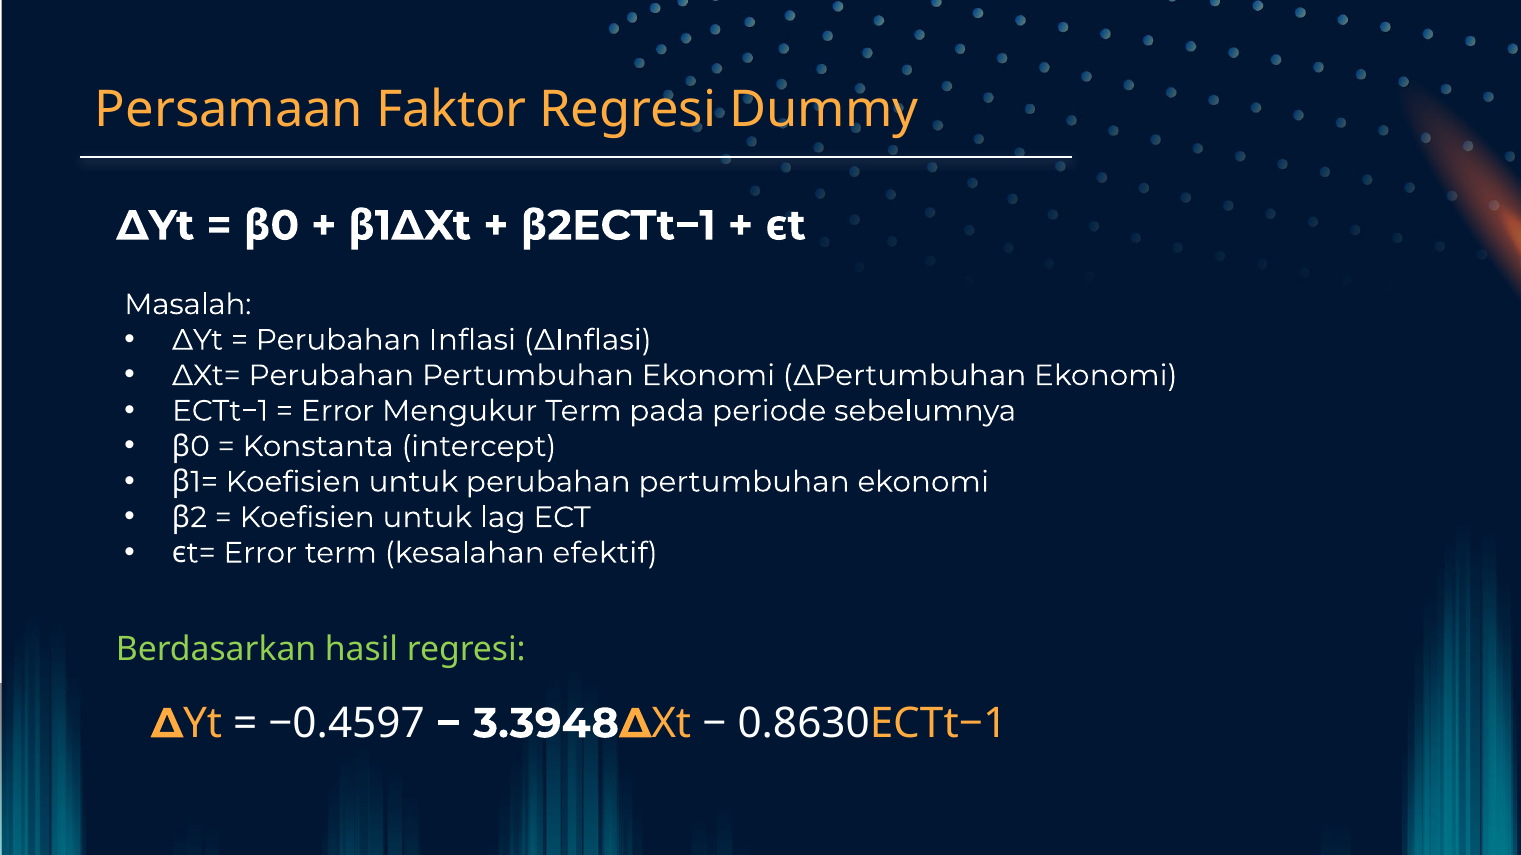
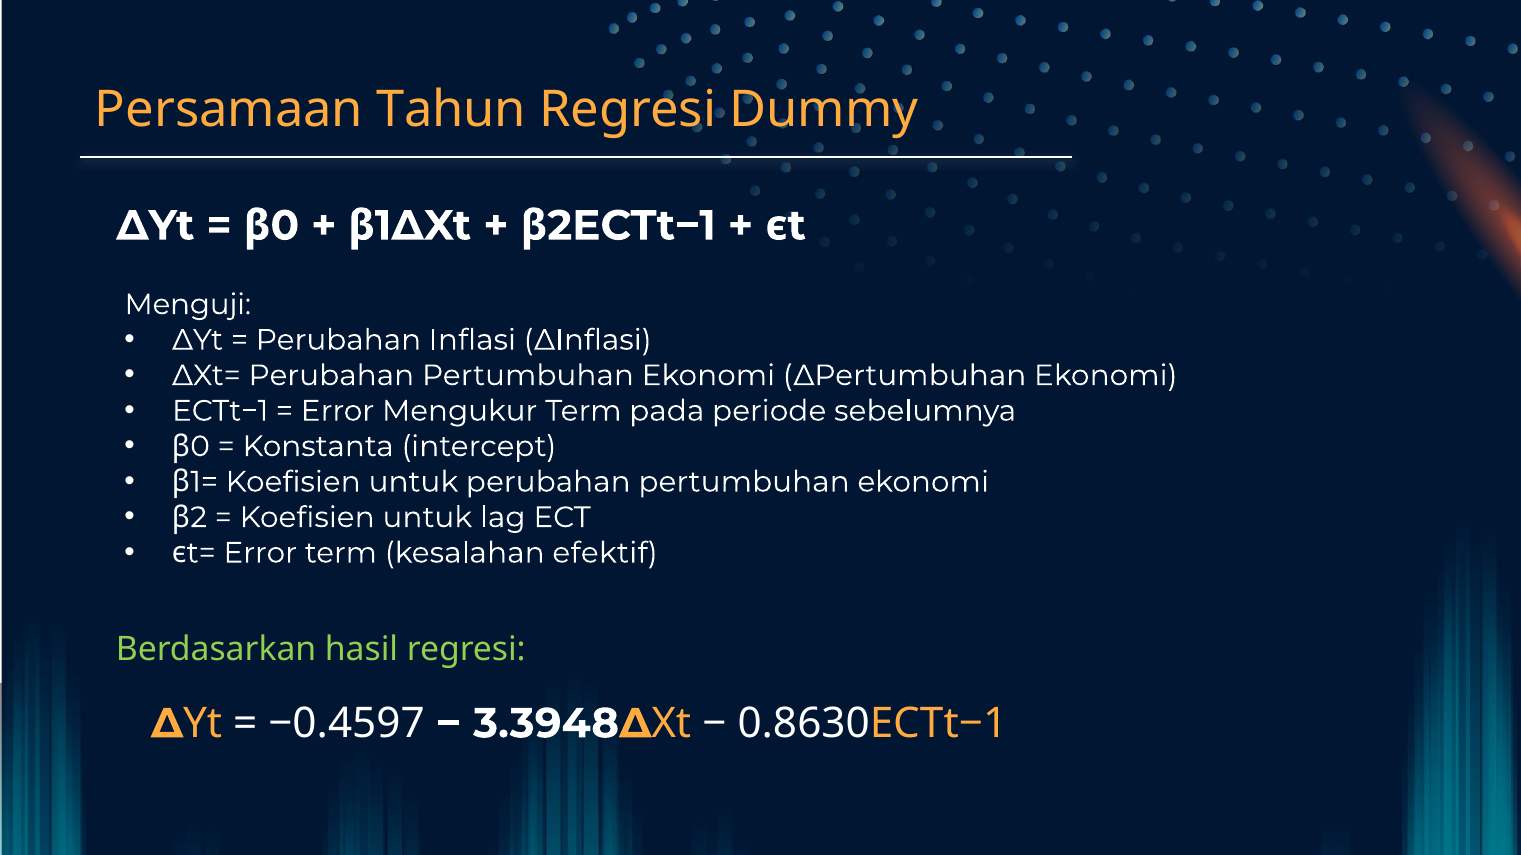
Faktor: Faktor -> Tahun (451, 110)
Masalah: Masalah -> Menguji (188, 305)
